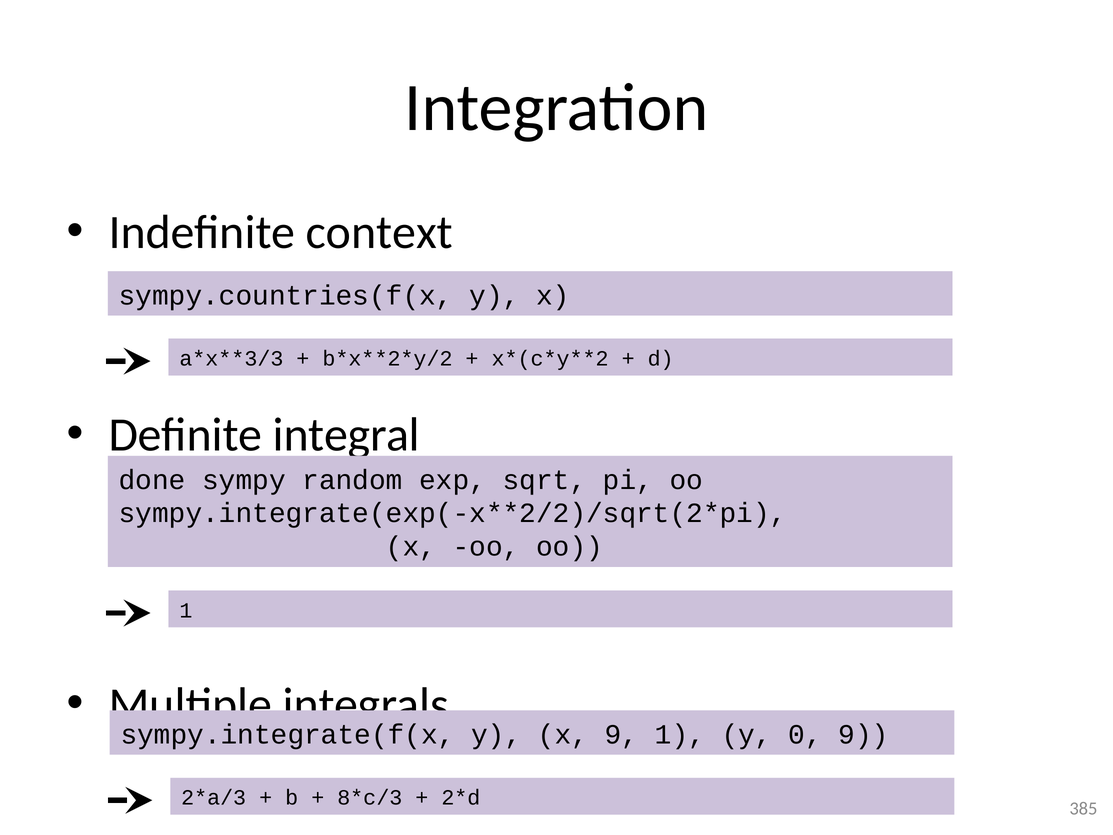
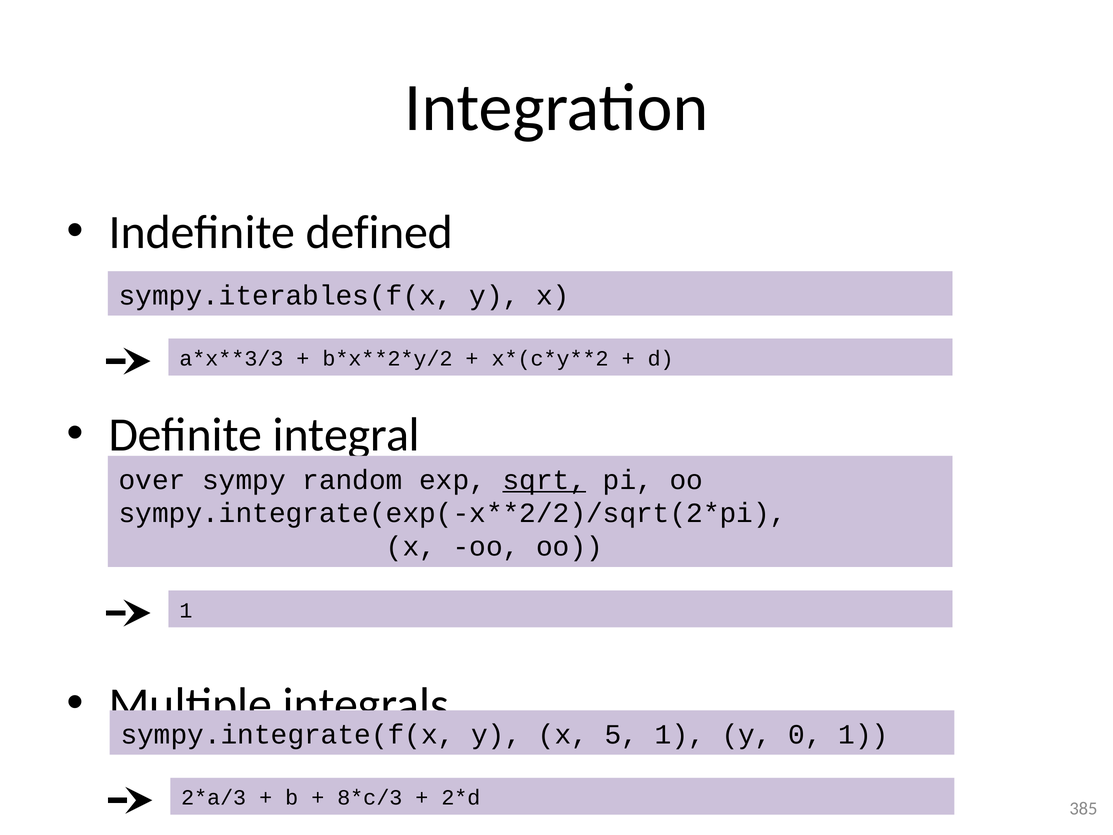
context: context -> defined (379, 232)
sympy.countries(f(x: sympy.countries(f(x -> sympy.iterables(f(x (286, 295)
done: done -> over (152, 480)
sqrt underline: none -> present (544, 480)
x 9: 9 -> 5 (621, 734)
0 9: 9 -> 1 (864, 734)
